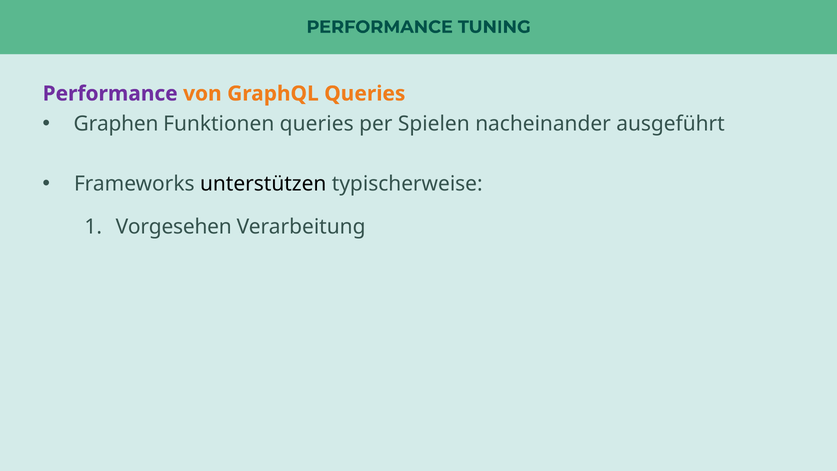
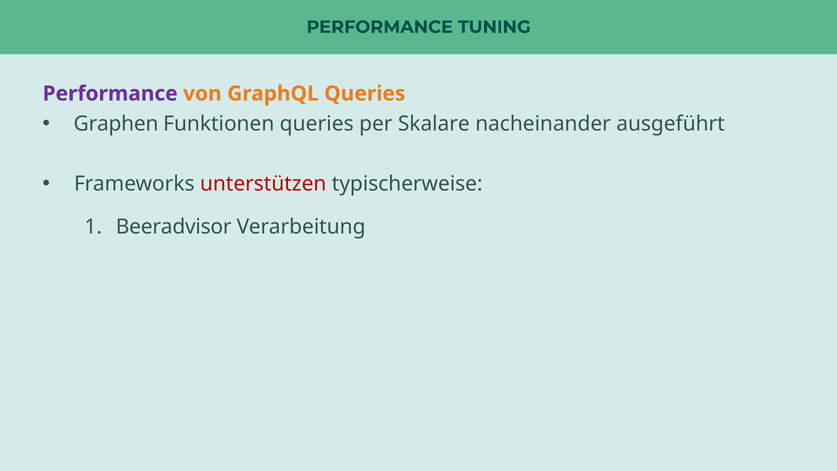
Spielen: Spielen -> Skalare (434, 124)
unterstützen colour: black -> red (263, 184)
Vorgesehen: Vorgesehen -> Beeradvisor (174, 227)
